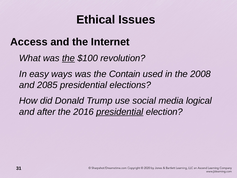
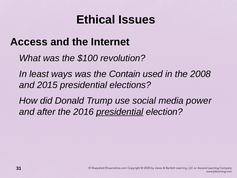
the underline: present -> none (68, 58)
easy: easy -> least (39, 74)
2085: 2085 -> 2015 (47, 85)
logical: logical -> power (199, 101)
